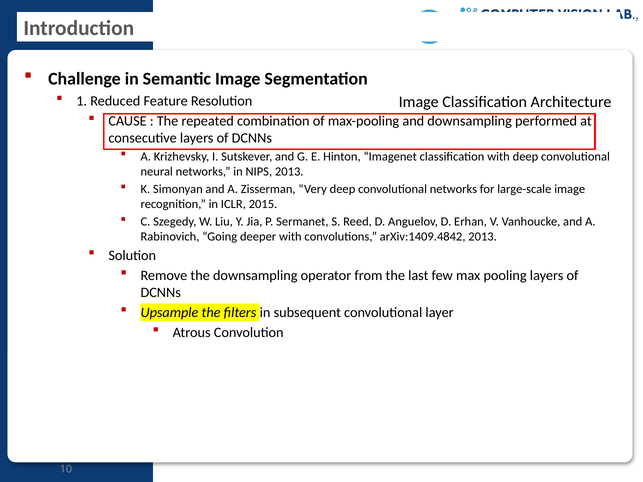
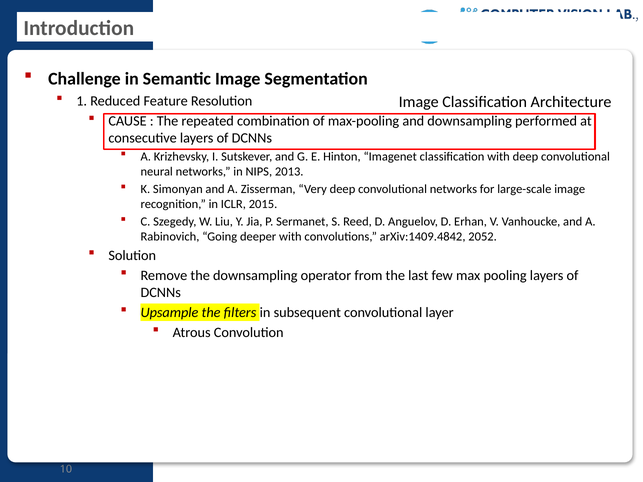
arXiv:1409.4842 2013: 2013 -> 2052 (483, 237)
